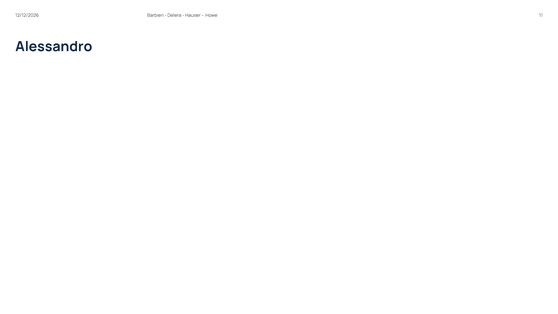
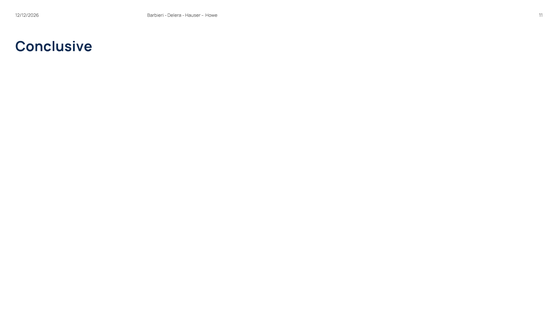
Alessandro: Alessandro -> Conclusive (54, 47)
